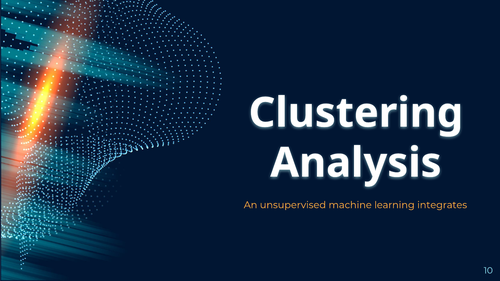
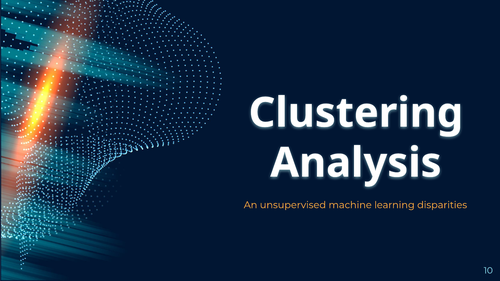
integrates: integrates -> disparities (442, 205)
